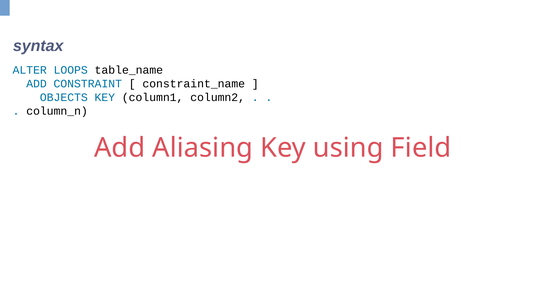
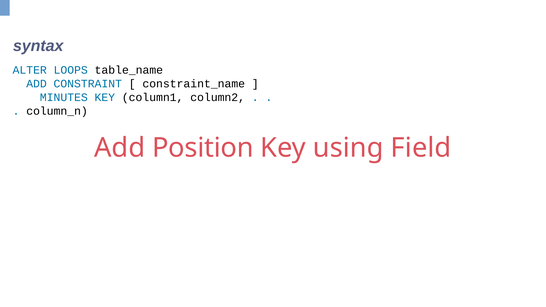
OBJECTS: OBJECTS -> MINUTES (64, 98)
Aliasing: Aliasing -> Position (203, 148)
